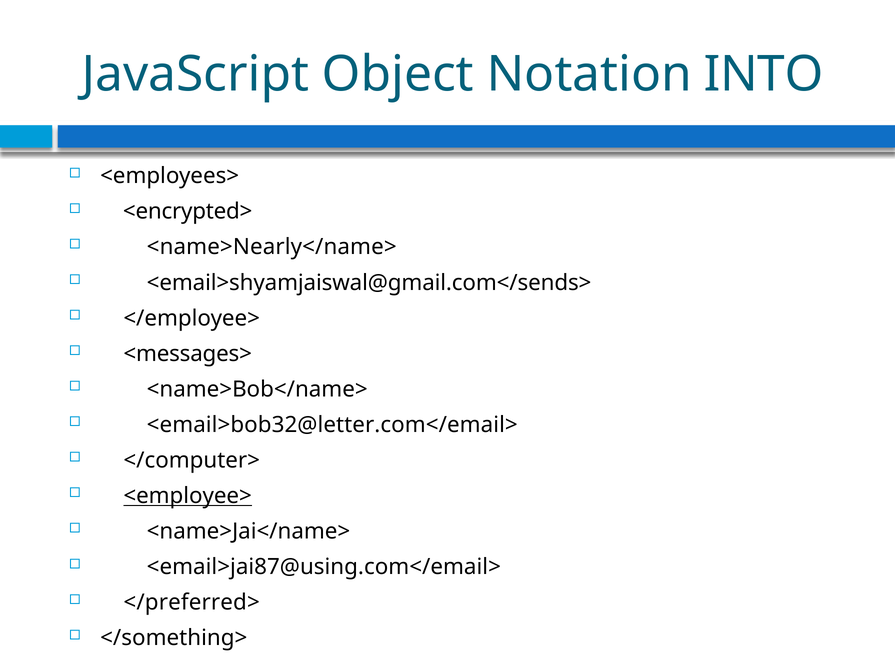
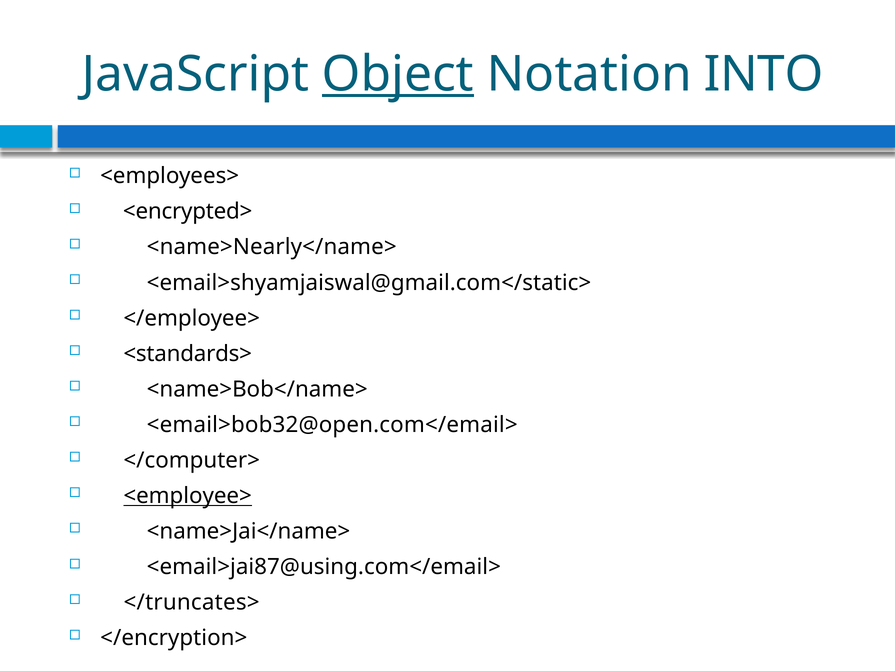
Object underline: none -> present (398, 74)
<email>shyamjaiswal@gmail.com</sends>: <email>shyamjaiswal@gmail.com</sends> -> <email>shyamjaiswal@gmail.com</static> (369, 283)
<messages>: <messages> -> <standards> (188, 354)
<email>bob32@letter.com</email>: <email>bob32@letter.com</email> -> <email>bob32@open.com</email> (332, 425)
</preferred>: </preferred> -> </truncates> (192, 603)
</something>: </something> -> </encryption> (174, 638)
